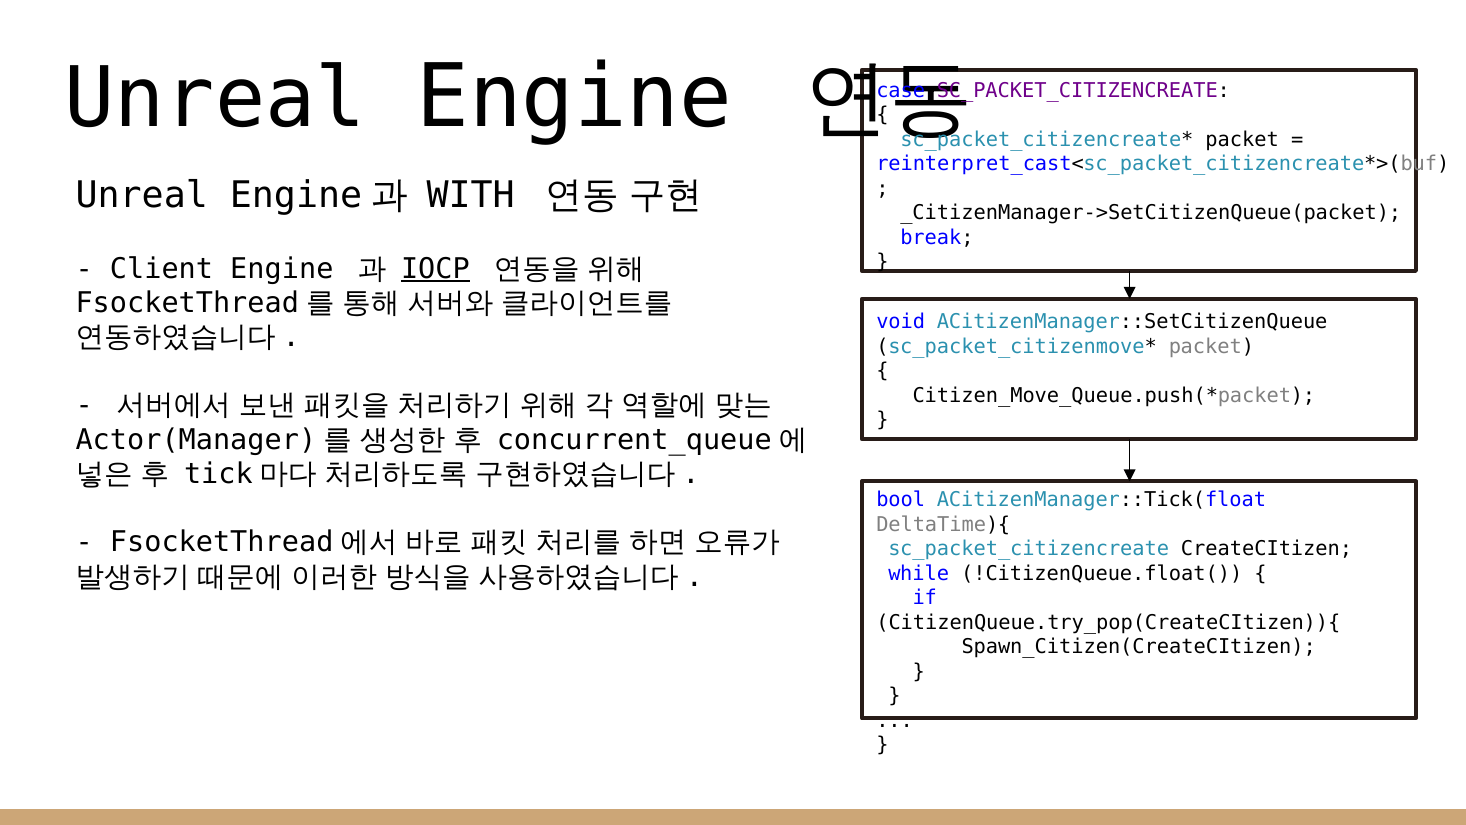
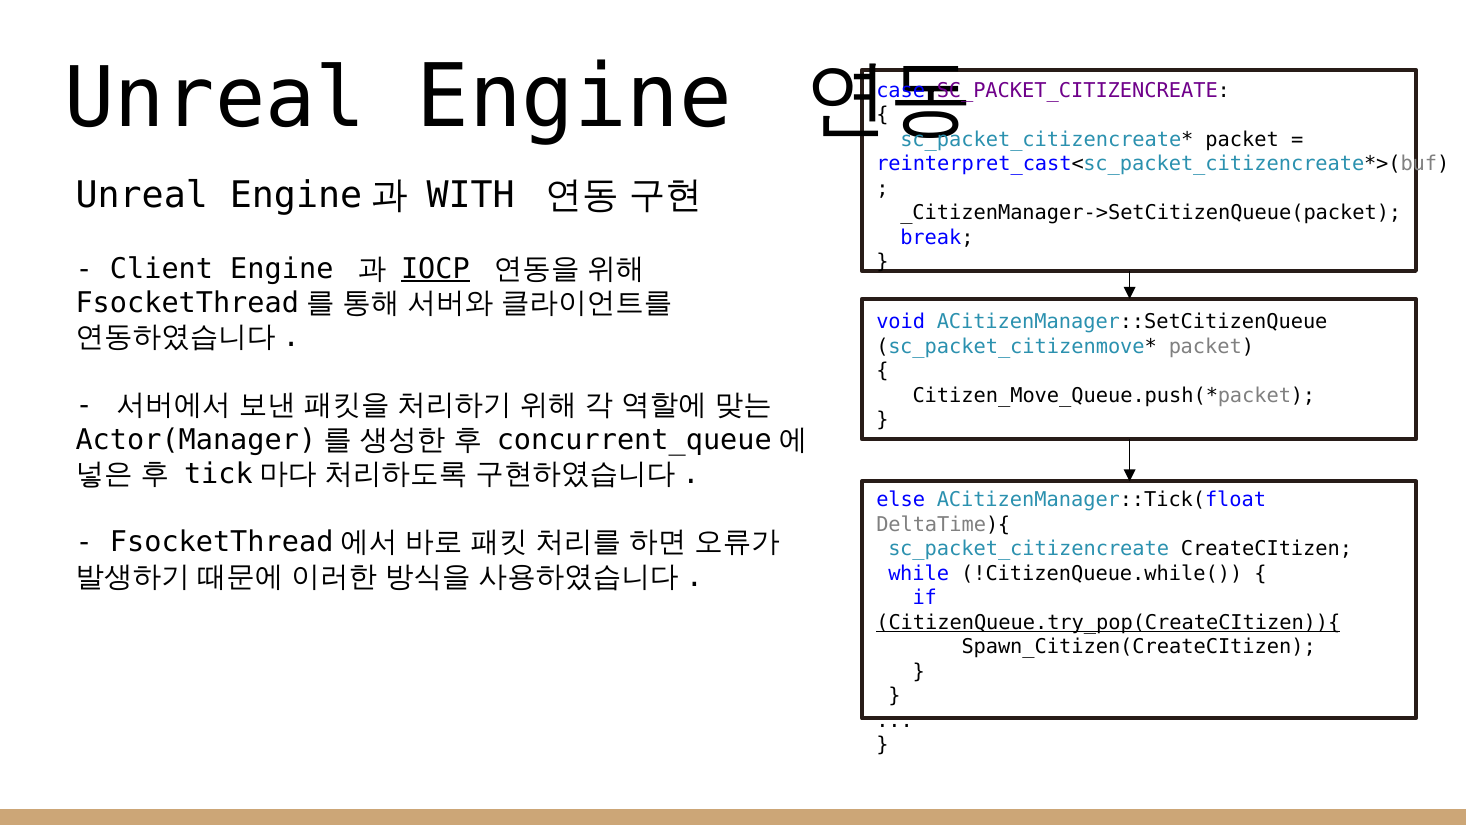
bool: bool -> else (901, 500)
!CitizenQueue.float(: !CitizenQueue.float( -> !CitizenQueue.while( (1102, 573)
CitizenQueue.try_pop(CreateCItizen)){ underline: none -> present (1108, 622)
